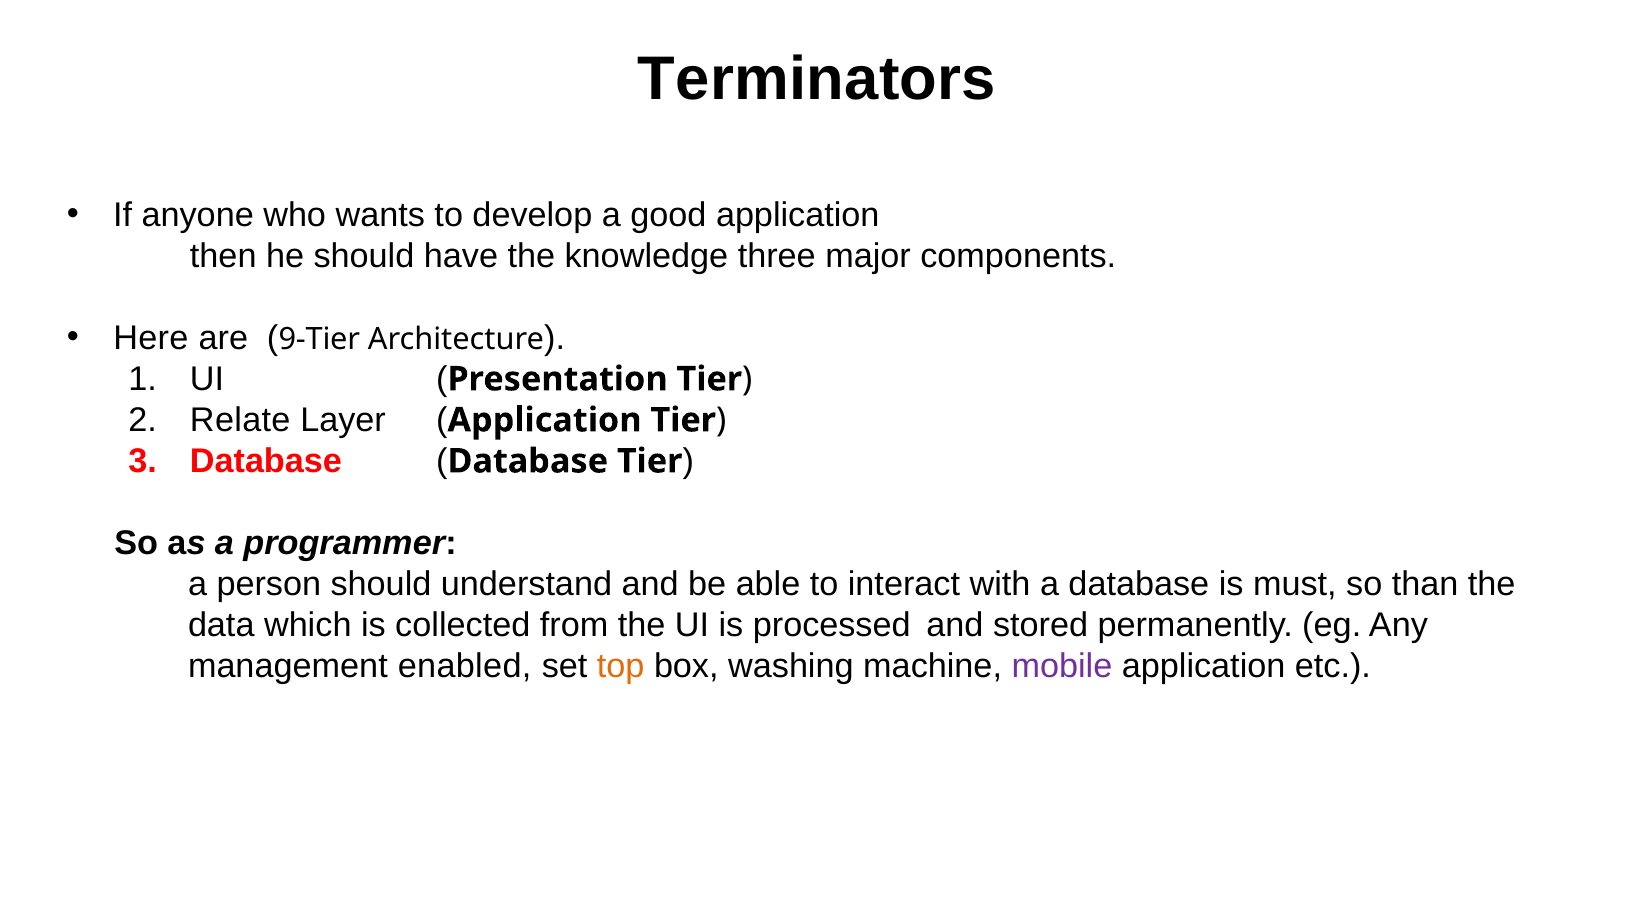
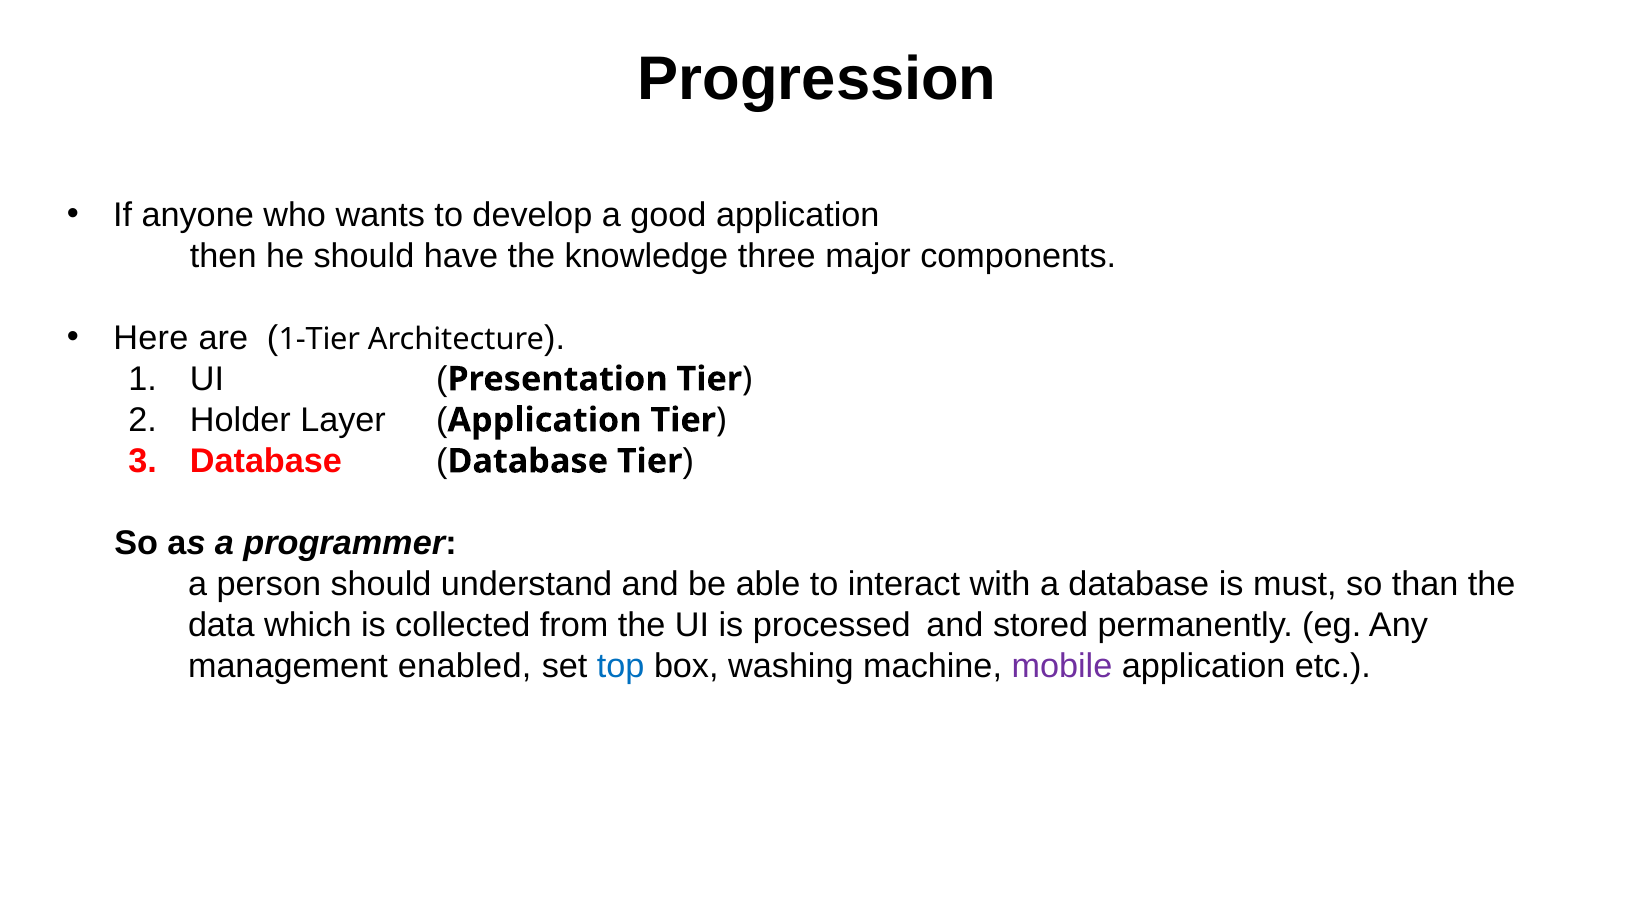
Terminators: Terminators -> Progression (817, 80)
9-Tier: 9-Tier -> 1-Tier (319, 339)
Relate: Relate -> Holder (240, 420)
top colour: orange -> blue (621, 666)
